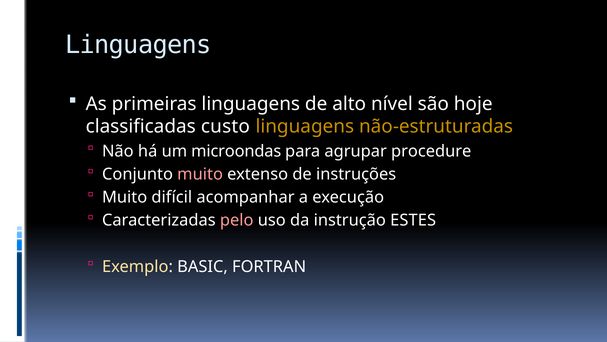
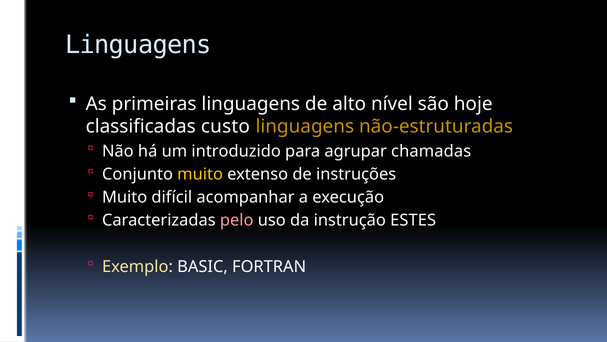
microondas: microondas -> introduzido (236, 151)
procedure: procedure -> chamadas (431, 151)
muito colour: pink -> yellow (200, 174)
